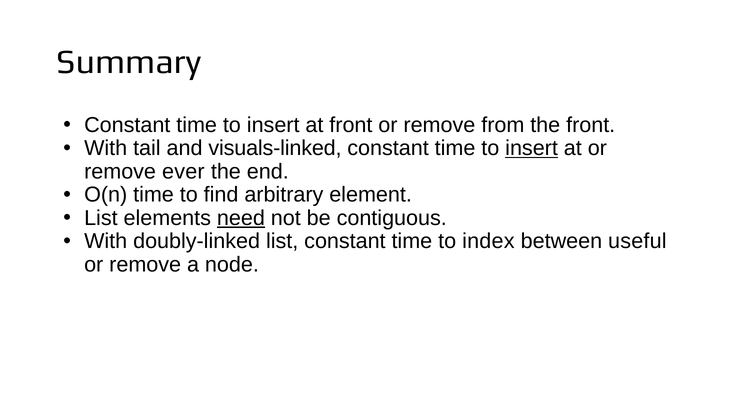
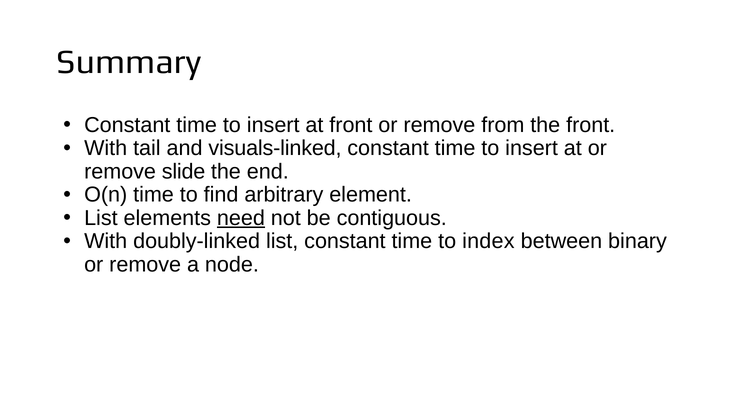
insert underline: present -> none (532, 148)
ever: ever -> slide (184, 172)
useful: useful -> binary (637, 241)
